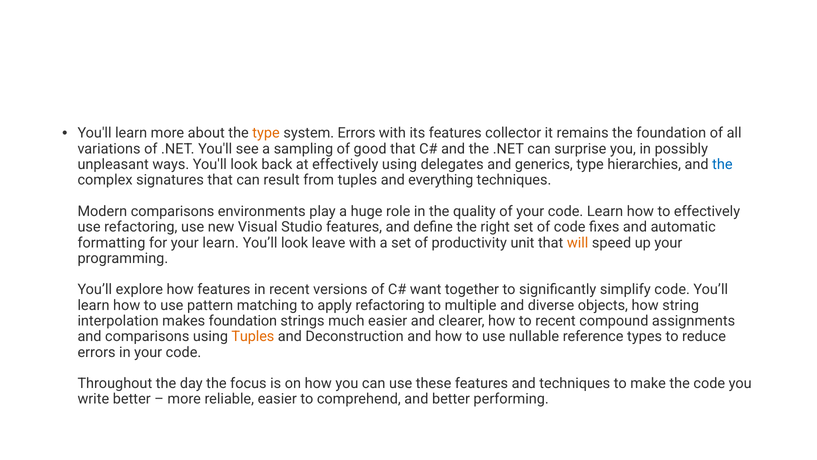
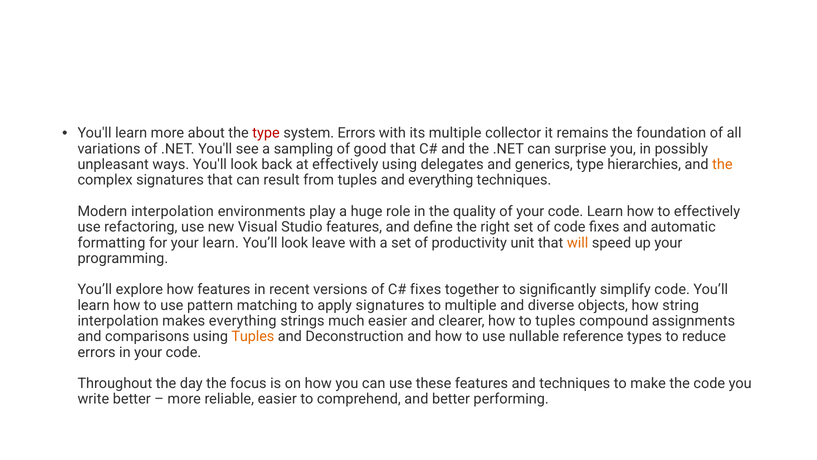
type colour: orange -> red (266, 133)
its features: features -> multiple (455, 133)
the colour: blue -> orange (722, 164)
Modern comparisons: comparisons -> interpolation (172, 211)
want: want -> fixes (426, 289)
apply refactoring: refactoring -> signatures (390, 305)
makes foundation: foundation -> everything (243, 321)
to recent: recent -> tuples (555, 321)
